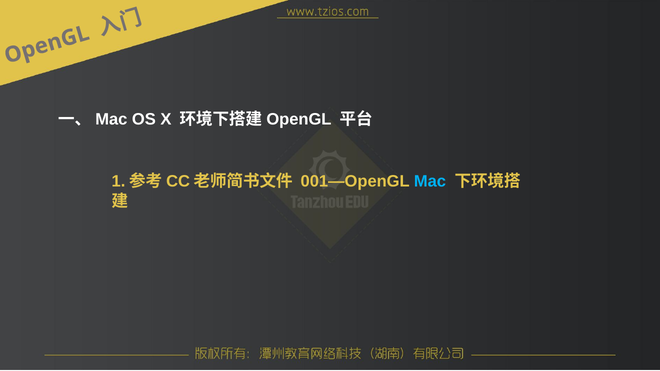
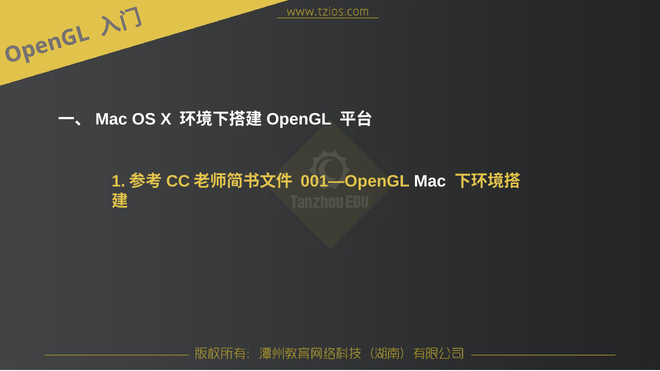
Mac colour: light blue -> white (430, 182)
